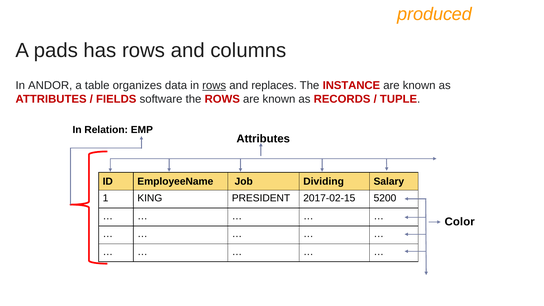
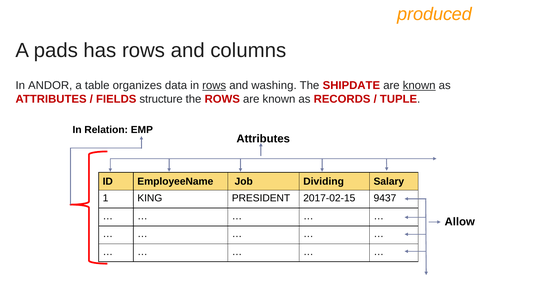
replaces: replaces -> washing (274, 85)
INSTANCE: INSTANCE -> SHIPDATE (351, 85)
known underline: none -> present (419, 85)
software: software -> structure (161, 99)
5200: 5200 -> 9437 (385, 198)
Color: Color -> Allow (460, 222)
